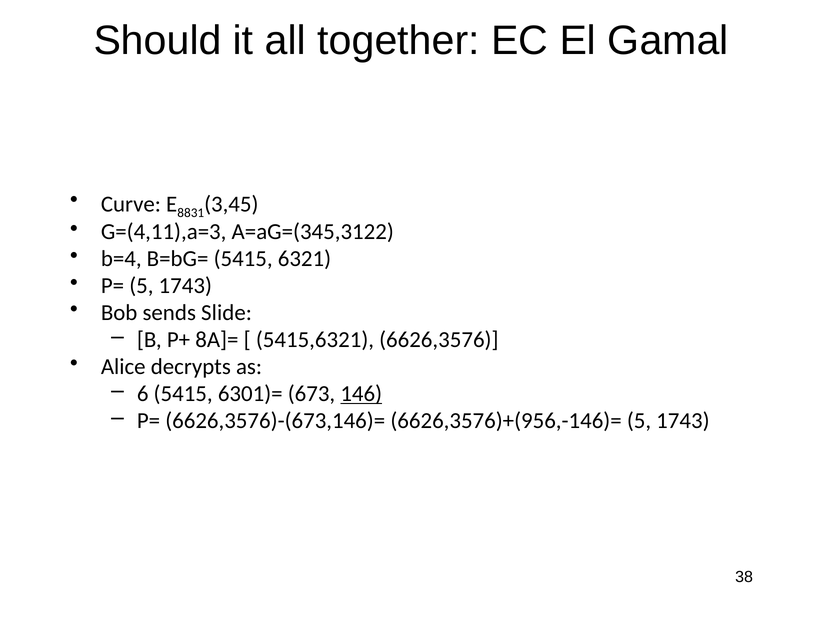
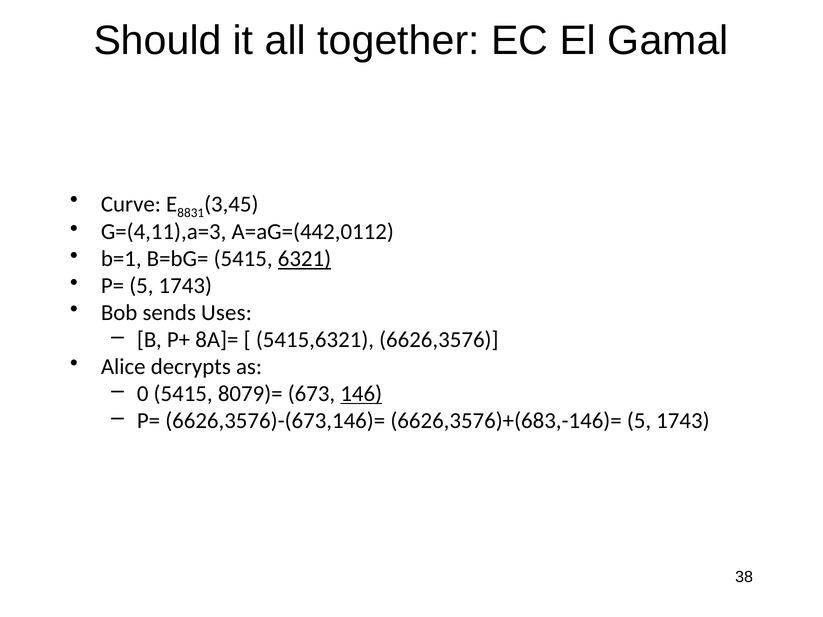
A=aG=(345,3122: A=aG=(345,3122 -> A=aG=(442,0112 (313, 232)
b=4: b=4 -> b=1 (121, 259)
6321 underline: none -> present (304, 259)
Slide: Slide -> Uses (226, 313)
6: 6 -> 0 (143, 394)
6301)=: 6301)= -> 8079)= (250, 394)
6626,3576)+(956,-146)=: 6626,3576)+(956,-146)= -> 6626,3576)+(683,-146)= (506, 421)
